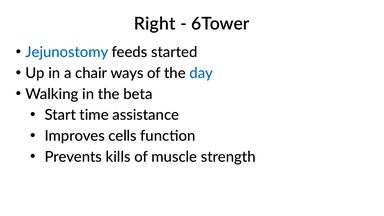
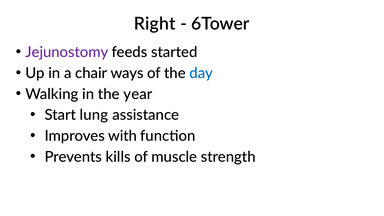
Jejunostomy colour: blue -> purple (67, 52)
beta: beta -> year (138, 94)
time: time -> lung (94, 115)
cells: cells -> with (123, 136)
